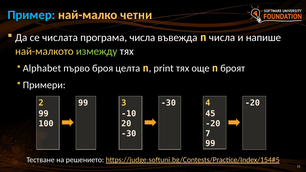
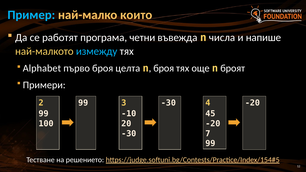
четни: четни -> които (136, 15)
числата: числата -> работят (60, 38)
програма числа: числа -> четни (142, 38)
измежду colour: light green -> light blue (97, 51)
n print: print -> броя (164, 68)
